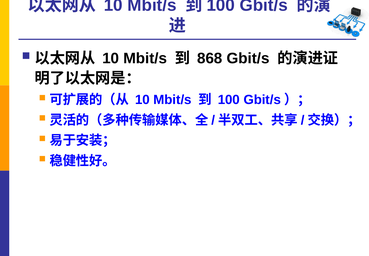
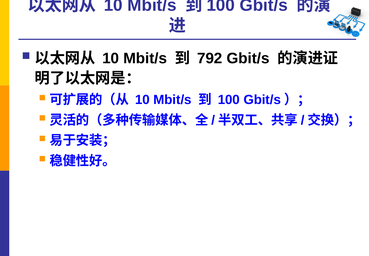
868: 868 -> 792 (210, 58)
